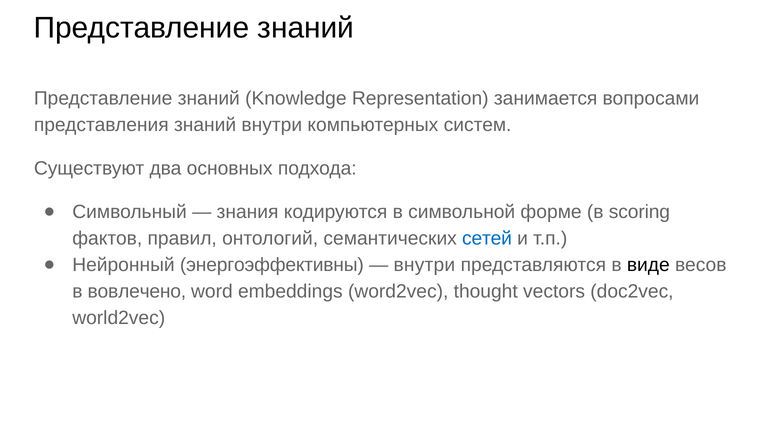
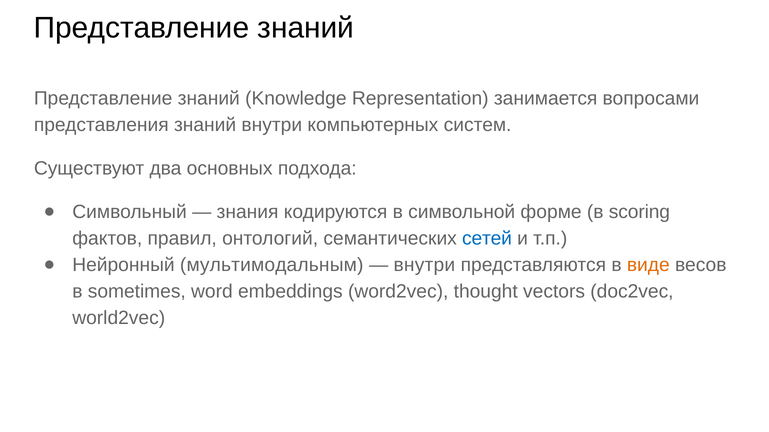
энергоэффективны: энергоэффективны -> мультимодальным (272, 265)
виде colour: black -> orange (648, 265)
вовлечено: вовлечено -> sometimes (137, 292)
